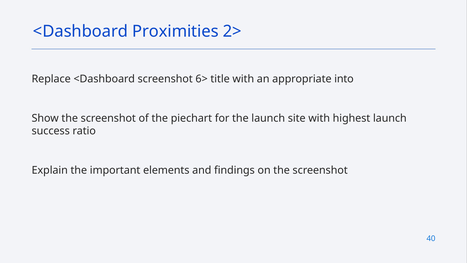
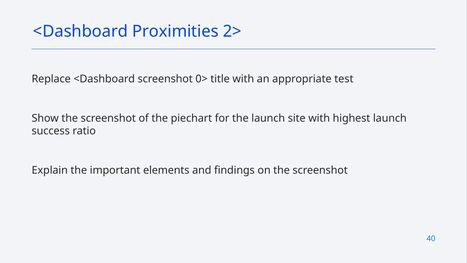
6>: 6> -> 0> (202, 79)
into: into -> test (344, 79)
